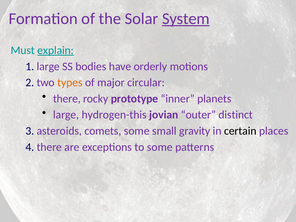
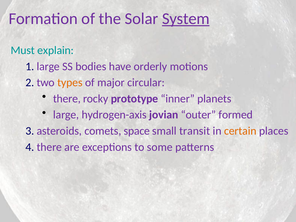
explain underline: present -> none (56, 50)
hydrogen-this: hydrogen-this -> hydrogen-axis (114, 115)
distinct: distinct -> formed (236, 115)
comets some: some -> space (137, 131)
gravity: gravity -> transit (195, 131)
certain colour: black -> orange (240, 131)
